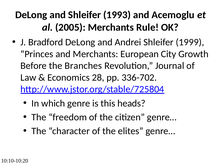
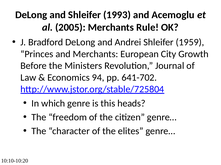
1999: 1999 -> 1959 (190, 42)
Branches: Branches -> Ministers (83, 66)
28: 28 -> 94 (98, 78)
336-702: 336-702 -> 641-702 (139, 78)
